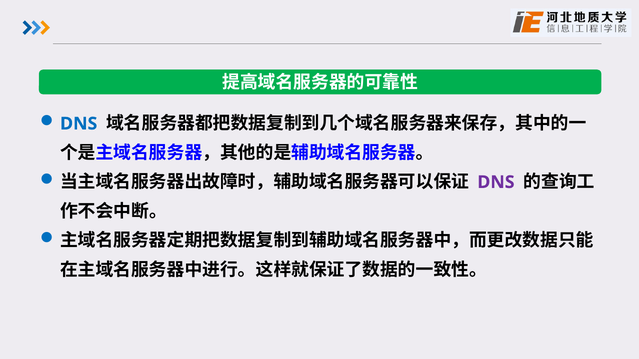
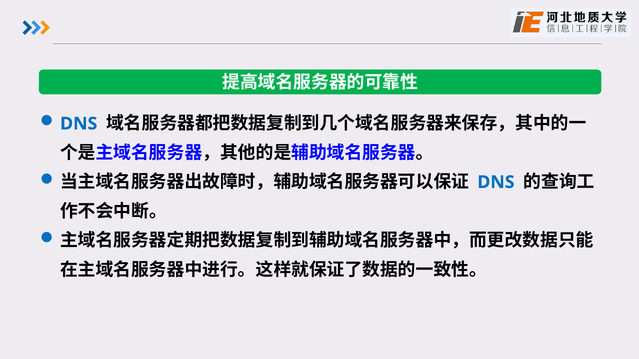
DNS colour: purple -> blue (496, 182)
